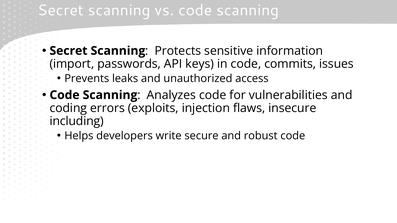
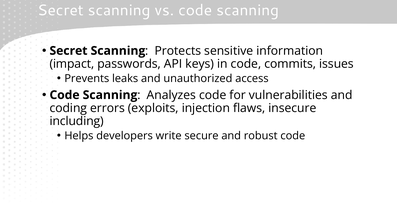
import: import -> impact (72, 64)
